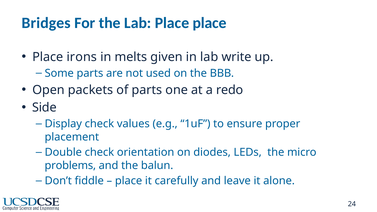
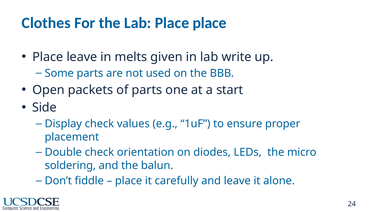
Bridges: Bridges -> Clothes (46, 23)
Place irons: irons -> leave (82, 57)
redo: redo -> start (230, 90)
problems: problems -> soldering (70, 165)
